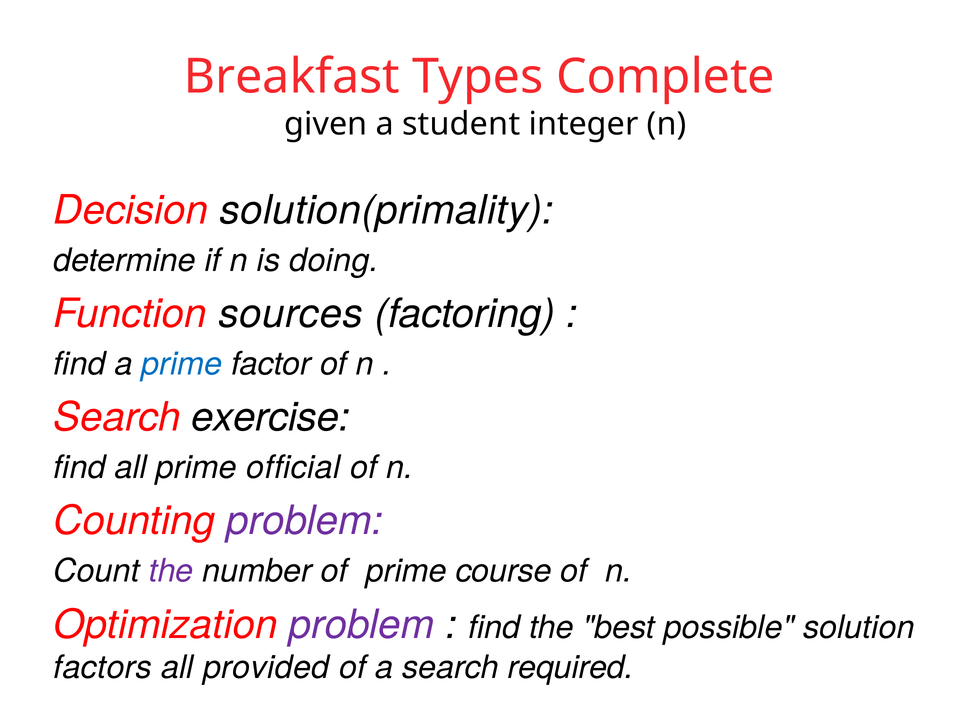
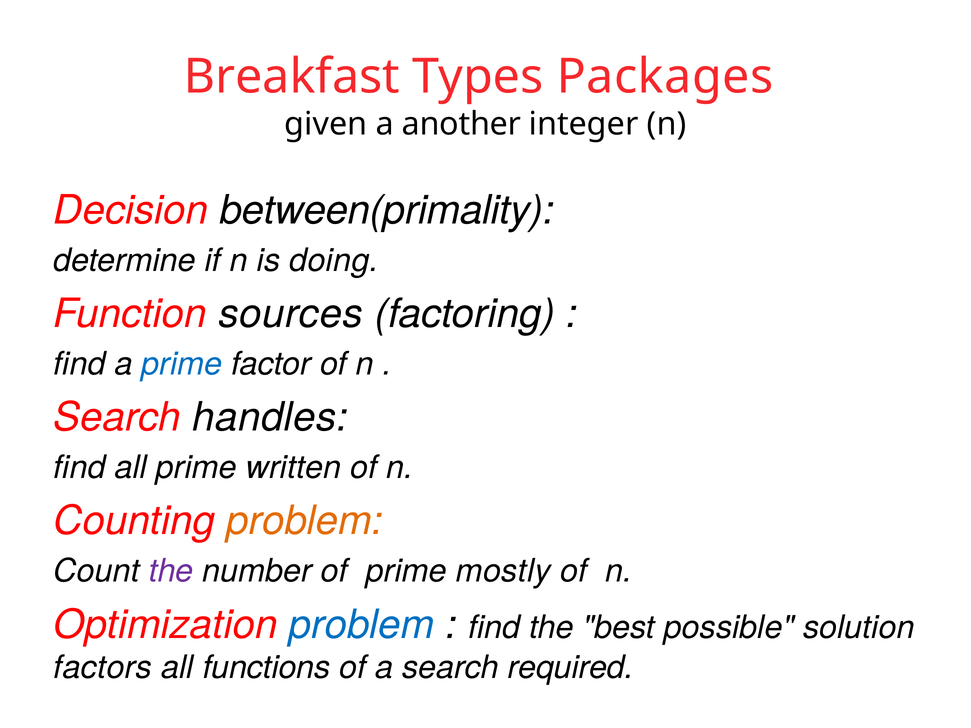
Complete: Complete -> Packages (665, 77)
student: student -> another (461, 124)
solution(primality: solution(primality -> between(primality (387, 211)
exercise: exercise -> handles (270, 418)
official: official -> written (294, 468)
problem colour: purple -> orange (305, 521)
course: course -> mostly (503, 571)
problem colour: purple -> blue (362, 625)
provided: provided -> functions (266, 668)
